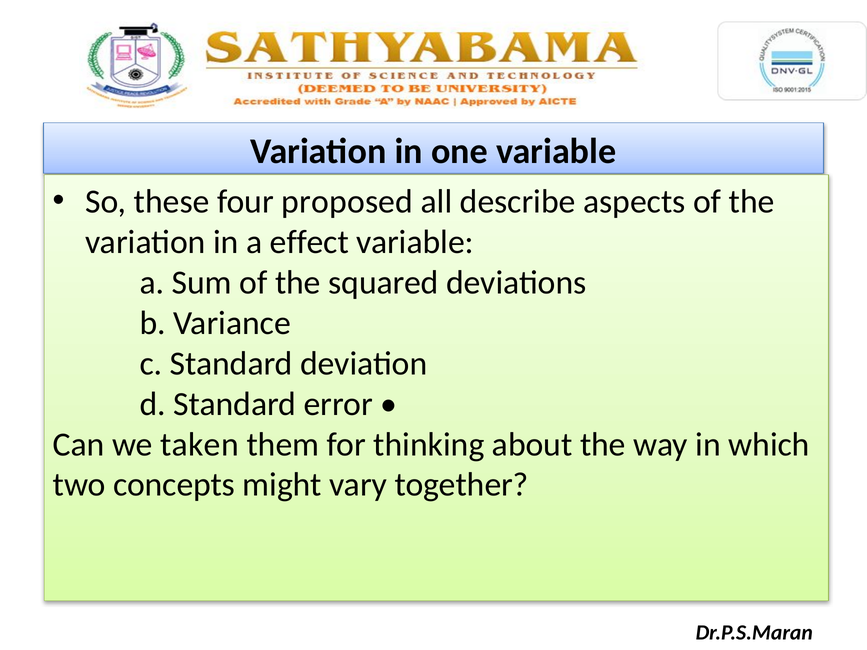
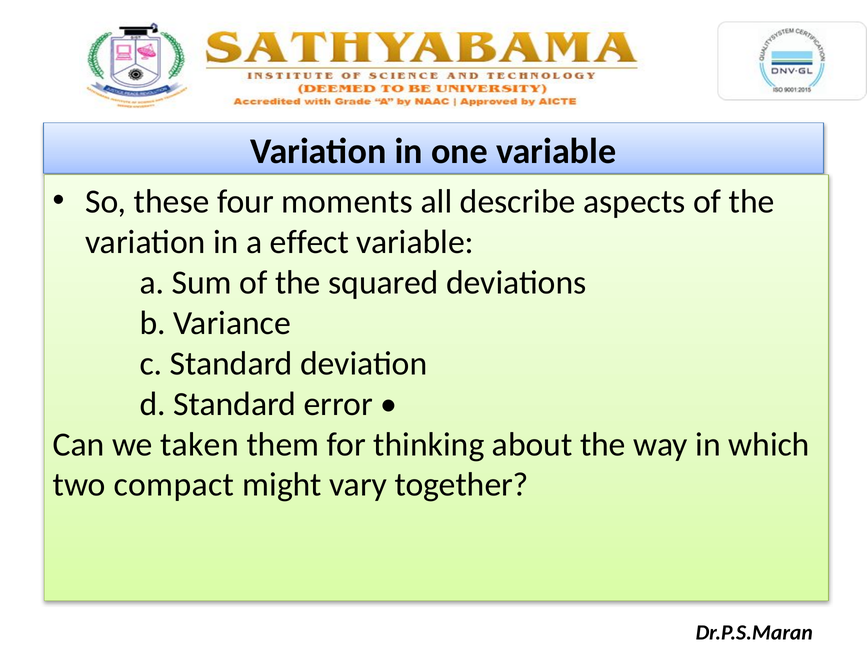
proposed: proposed -> moments (347, 202)
concepts: concepts -> compact (174, 485)
